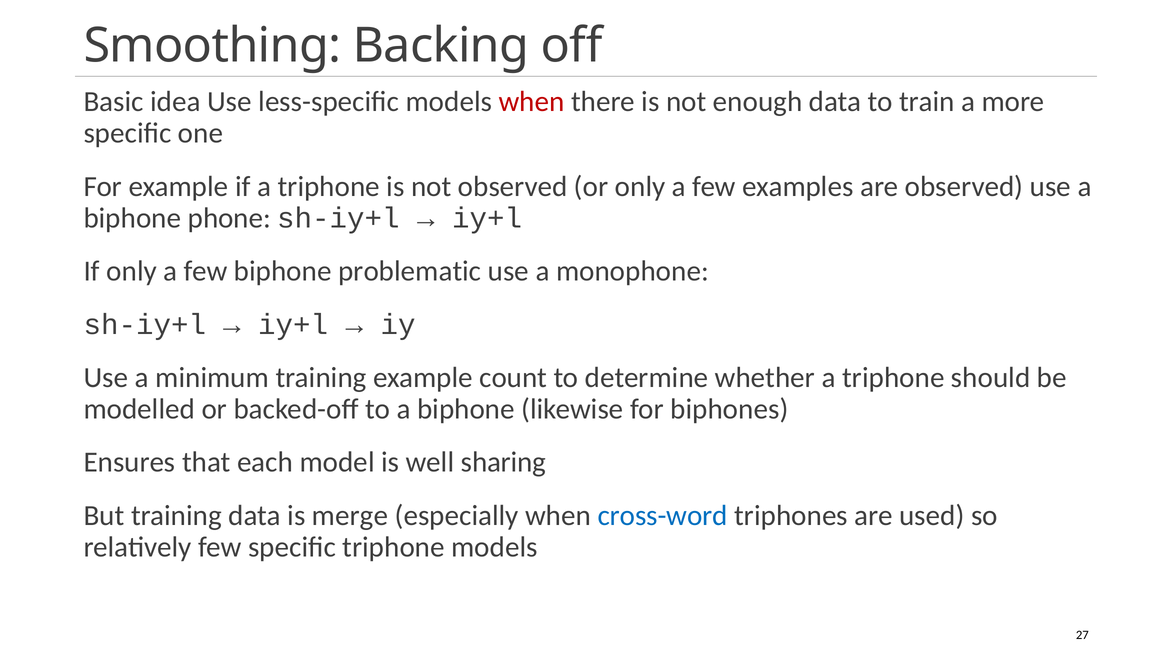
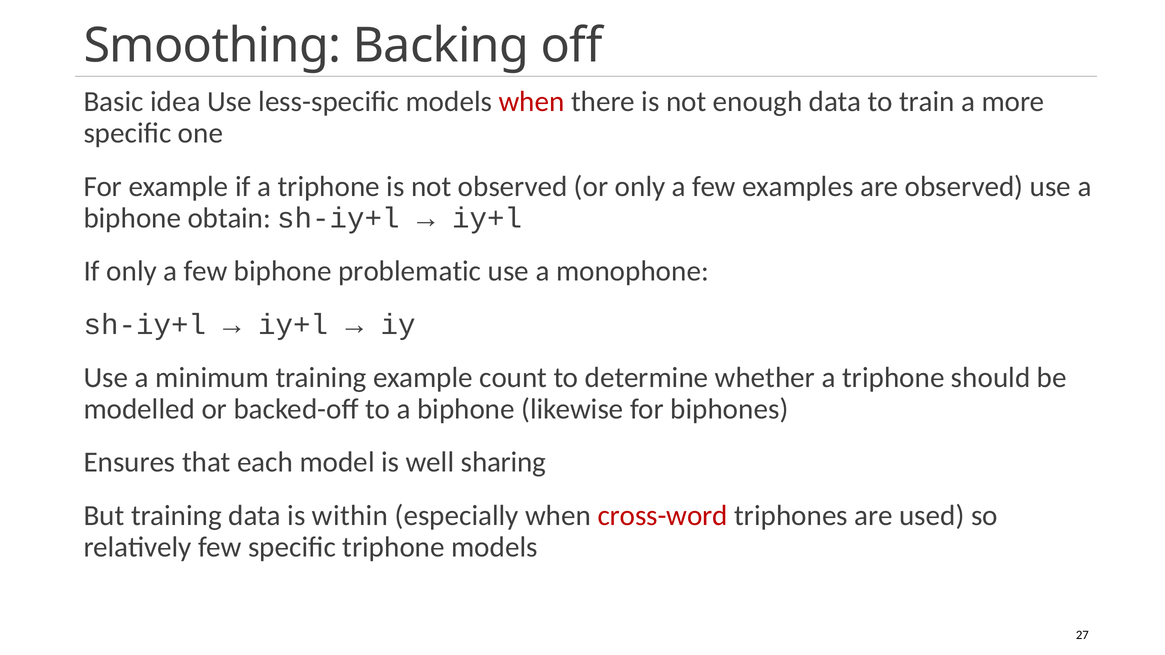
phone: phone -> obtain (229, 218)
merge: merge -> within (350, 516)
cross-word colour: blue -> red (663, 516)
